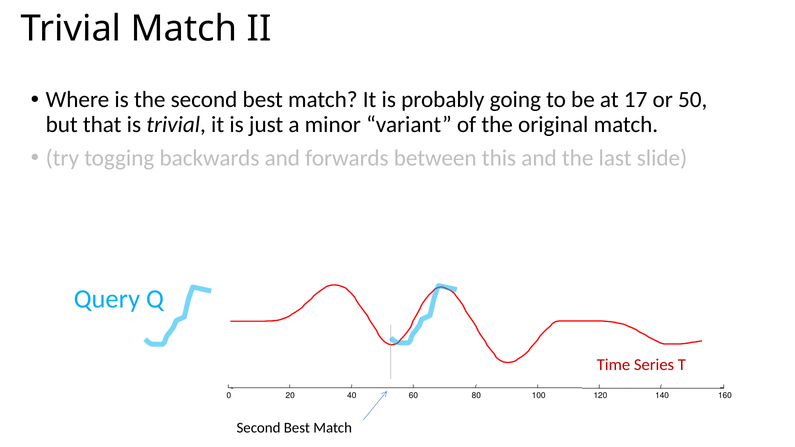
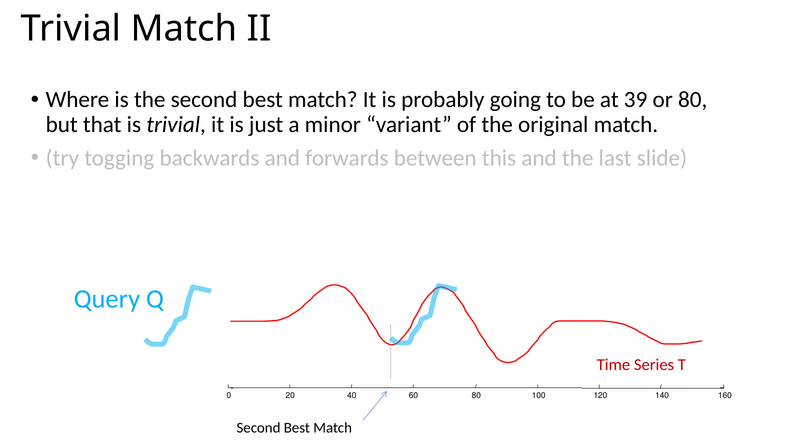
17: 17 -> 39 (636, 100)
or 50: 50 -> 80 (693, 100)
